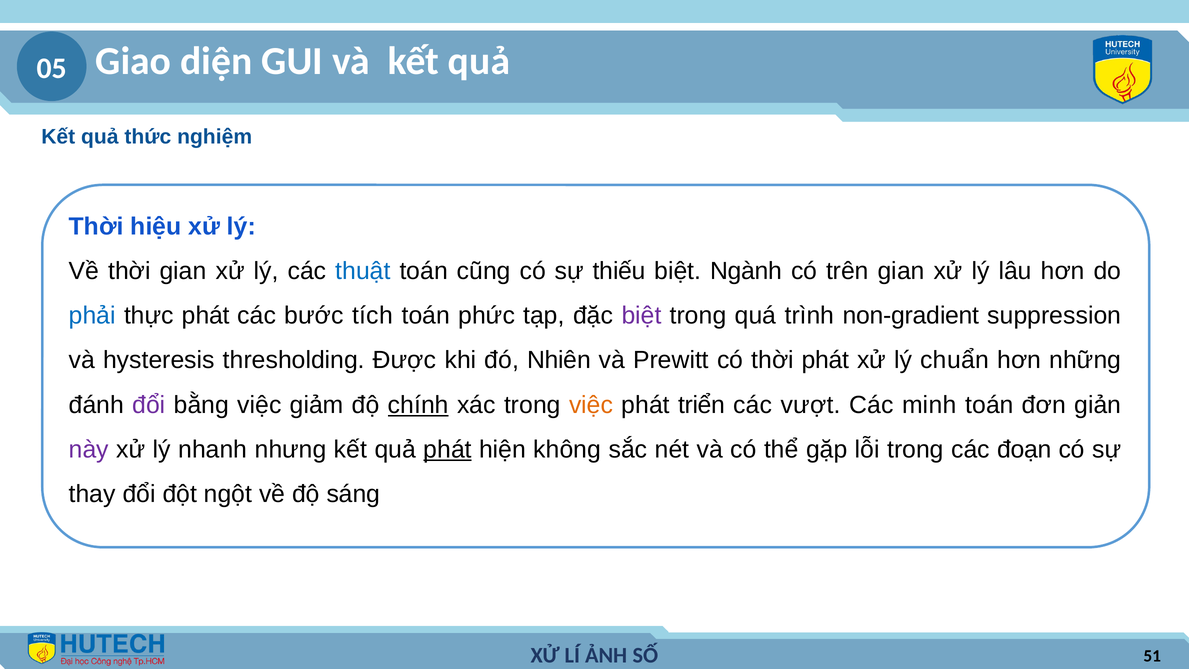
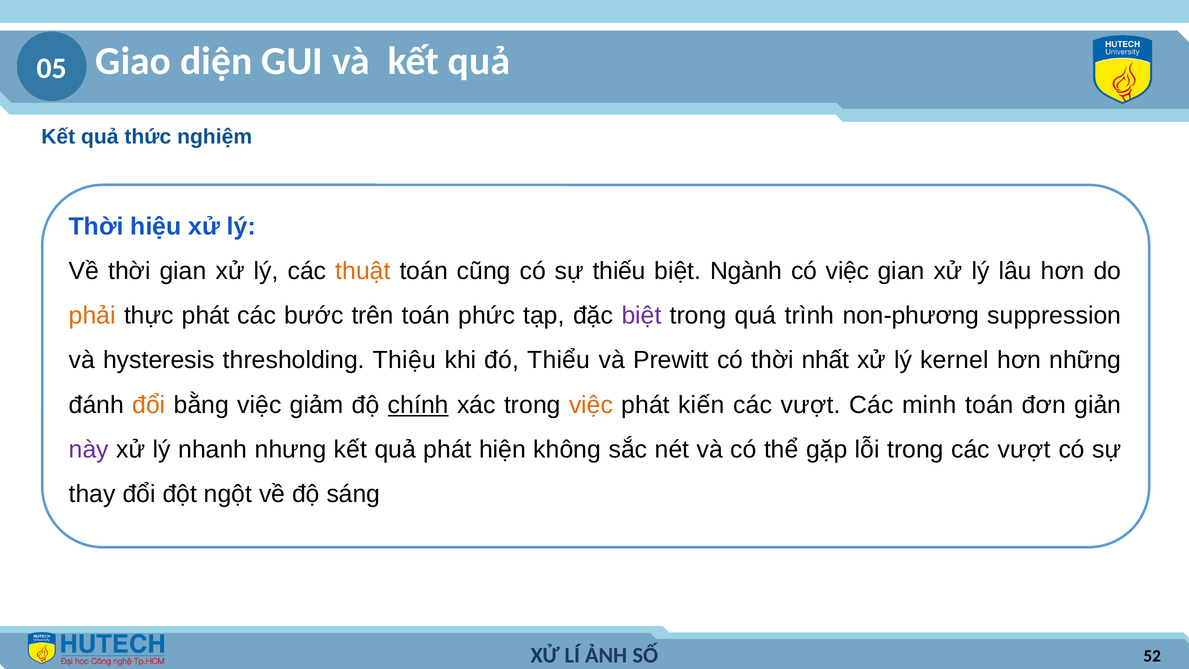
thuật colour: blue -> orange (363, 271)
có trên: trên -> việc (848, 271)
phải colour: blue -> orange (92, 316)
tích: tích -> trên (373, 316)
non-gradient: non-gradient -> non-phương (911, 316)
Được: Được -> Thiệu (404, 360)
Nhiên: Nhiên -> Thiểu (559, 360)
thời phát: phát -> nhất (826, 360)
chuẩn: chuẩn -> kernel (955, 360)
đổi colour: purple -> orange (149, 405)
triển: triển -> kiến (701, 405)
phát underline: present -> none (448, 449)
trong các đoạn: đoạn -> vượt (1024, 449)
51: 51 -> 52 (1152, 656)
